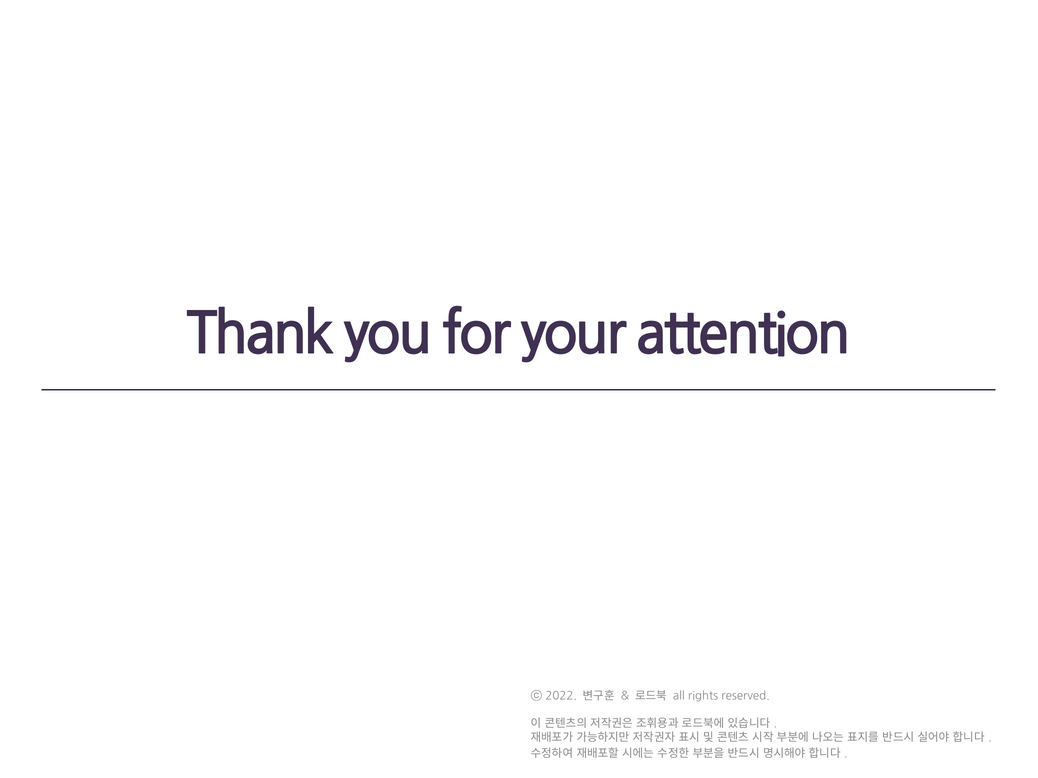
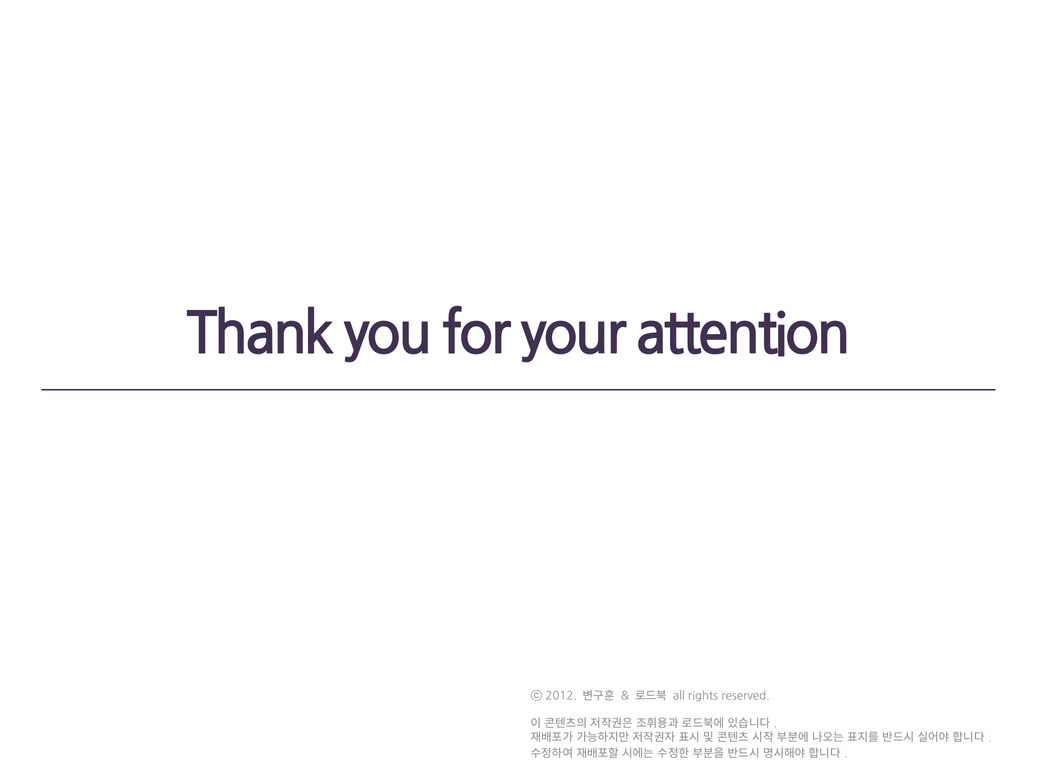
2022: 2022 -> 2012 (561, 696)
